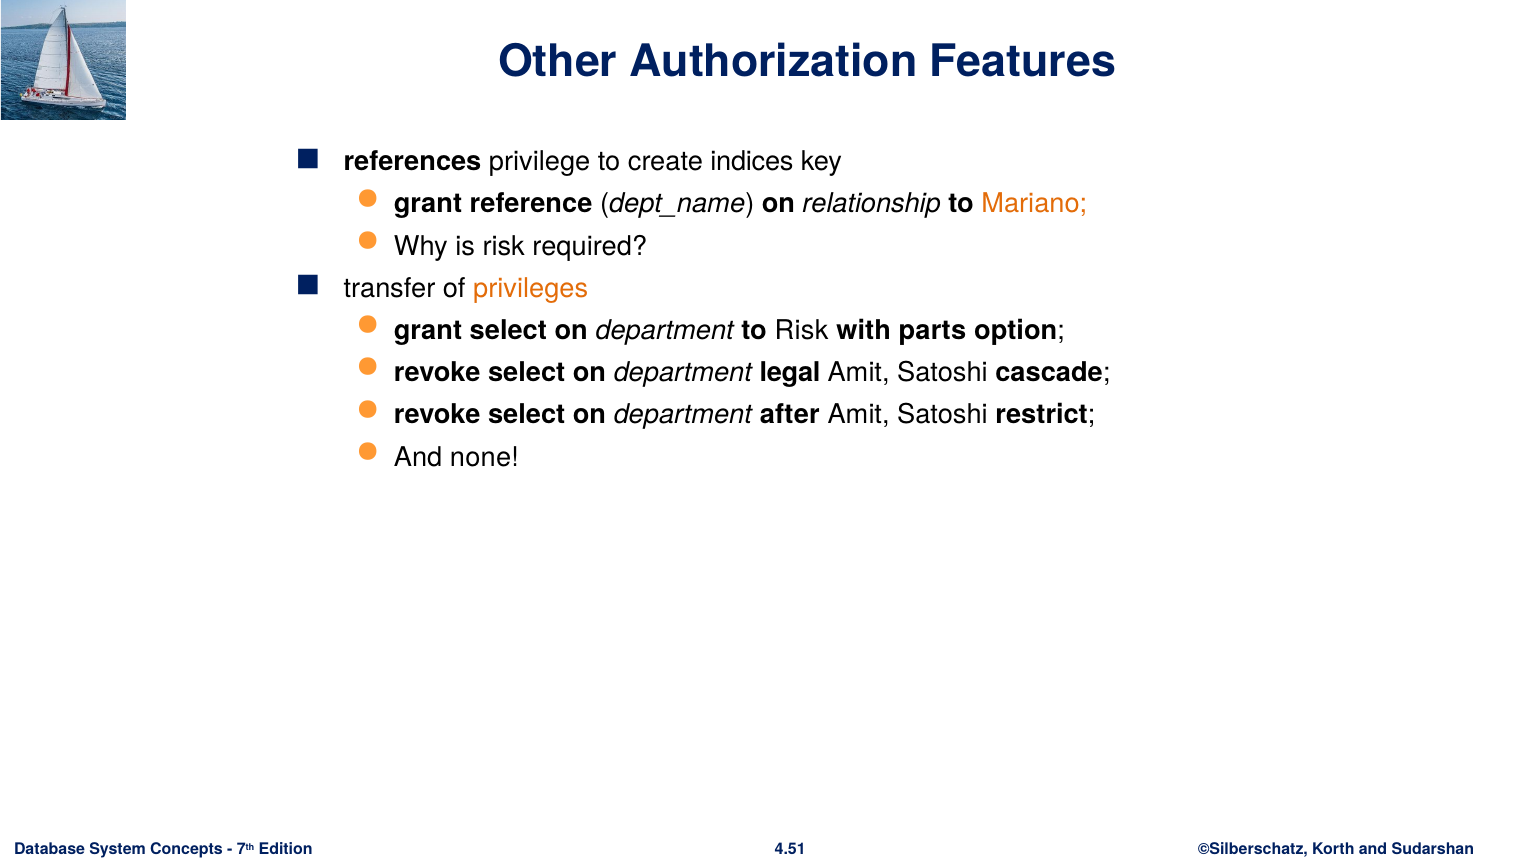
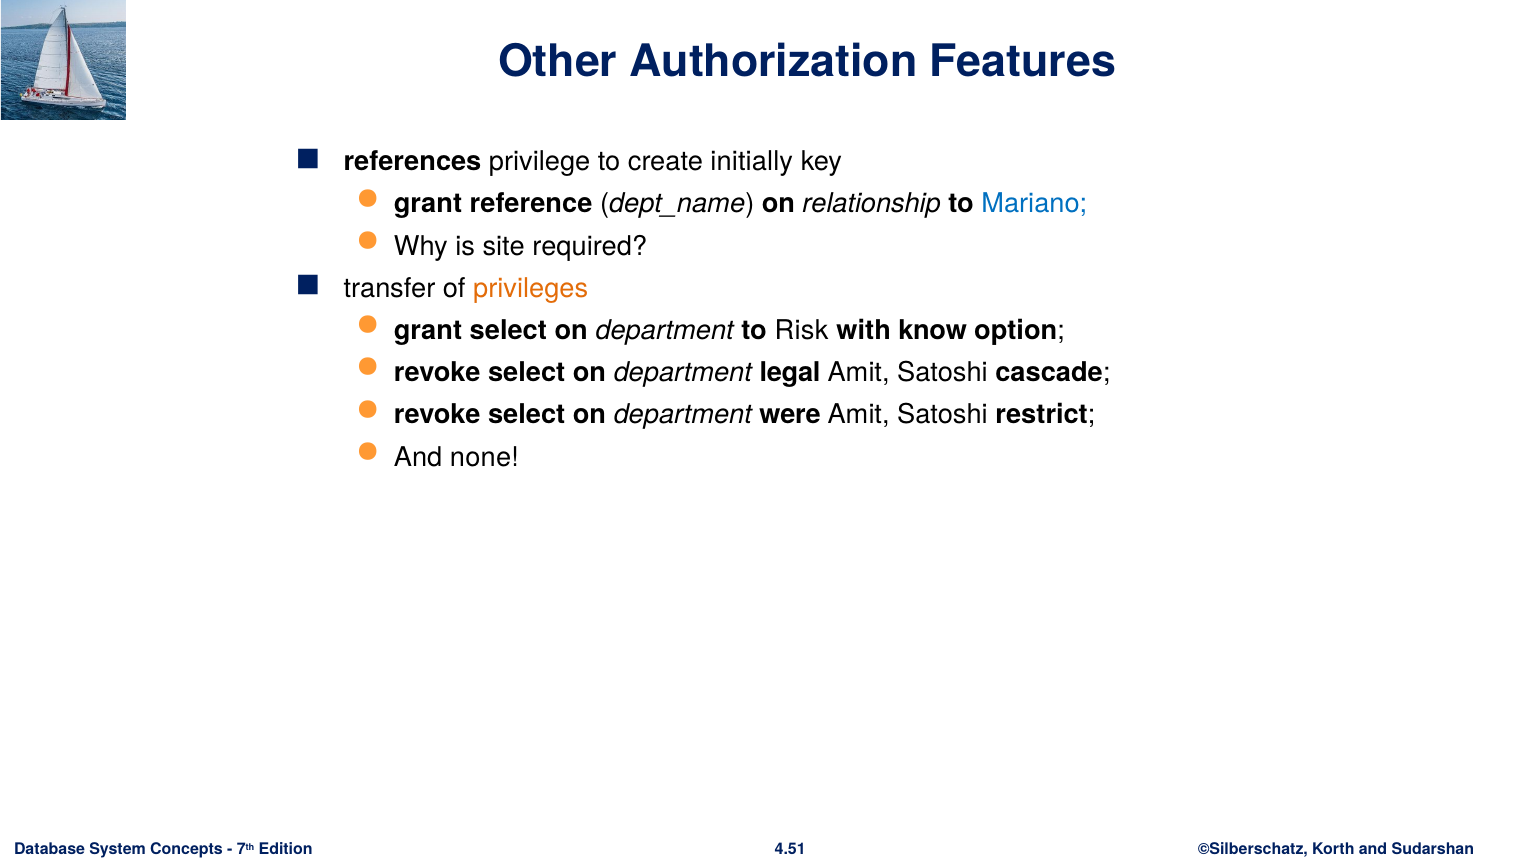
indices: indices -> initially (752, 162)
Mariano colour: orange -> blue (1034, 204)
is risk: risk -> site (504, 246)
parts: parts -> know (933, 330)
after: after -> were (790, 415)
